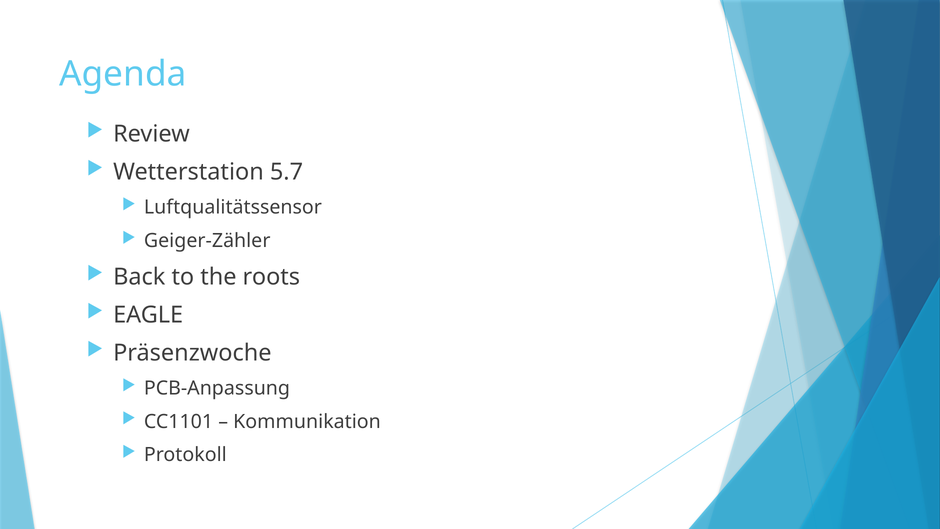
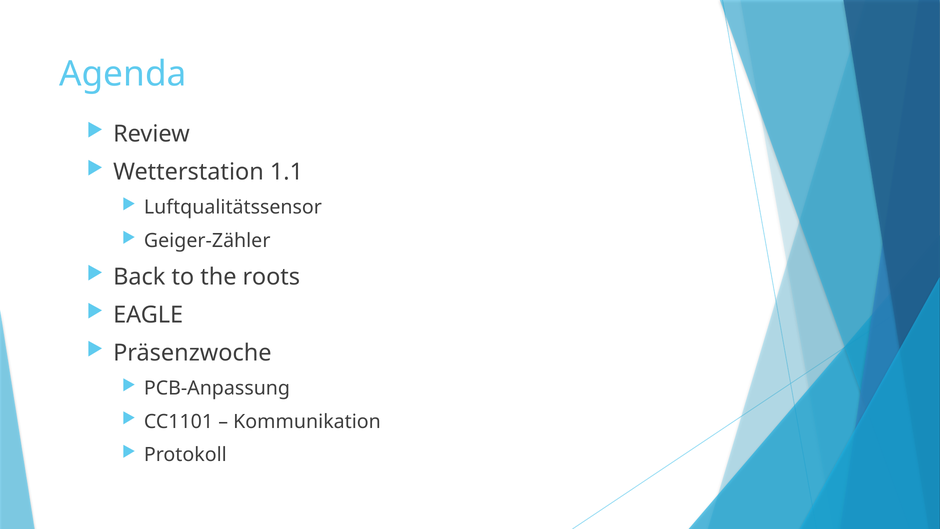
5.7: 5.7 -> 1.1 (287, 172)
